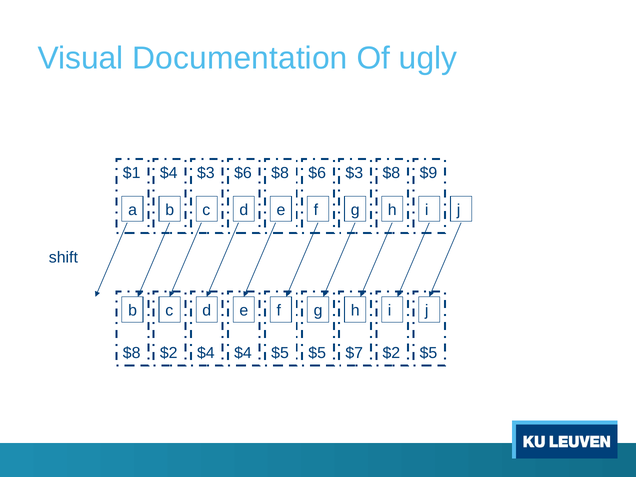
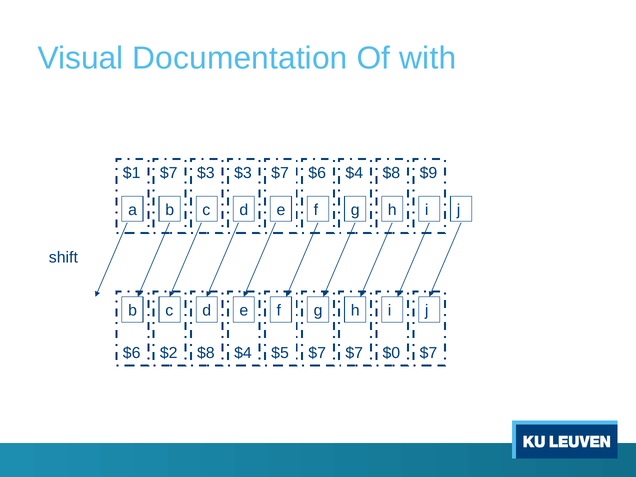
ugly: ugly -> with (428, 58)
$1 $4: $4 -> $7 (169, 173)
$3 $6: $6 -> $3 (243, 173)
$8: $8 -> $7 (280, 173)
$3: $3 -> $4 (354, 173)
$8: $8 -> $6 (132, 353)
$2 $4: $4 -> $8 (206, 353)
$4 $5: $5 -> $7 (317, 353)
$5 $2: $2 -> $0 (391, 353)
$7 $5: $5 -> $7 (428, 353)
